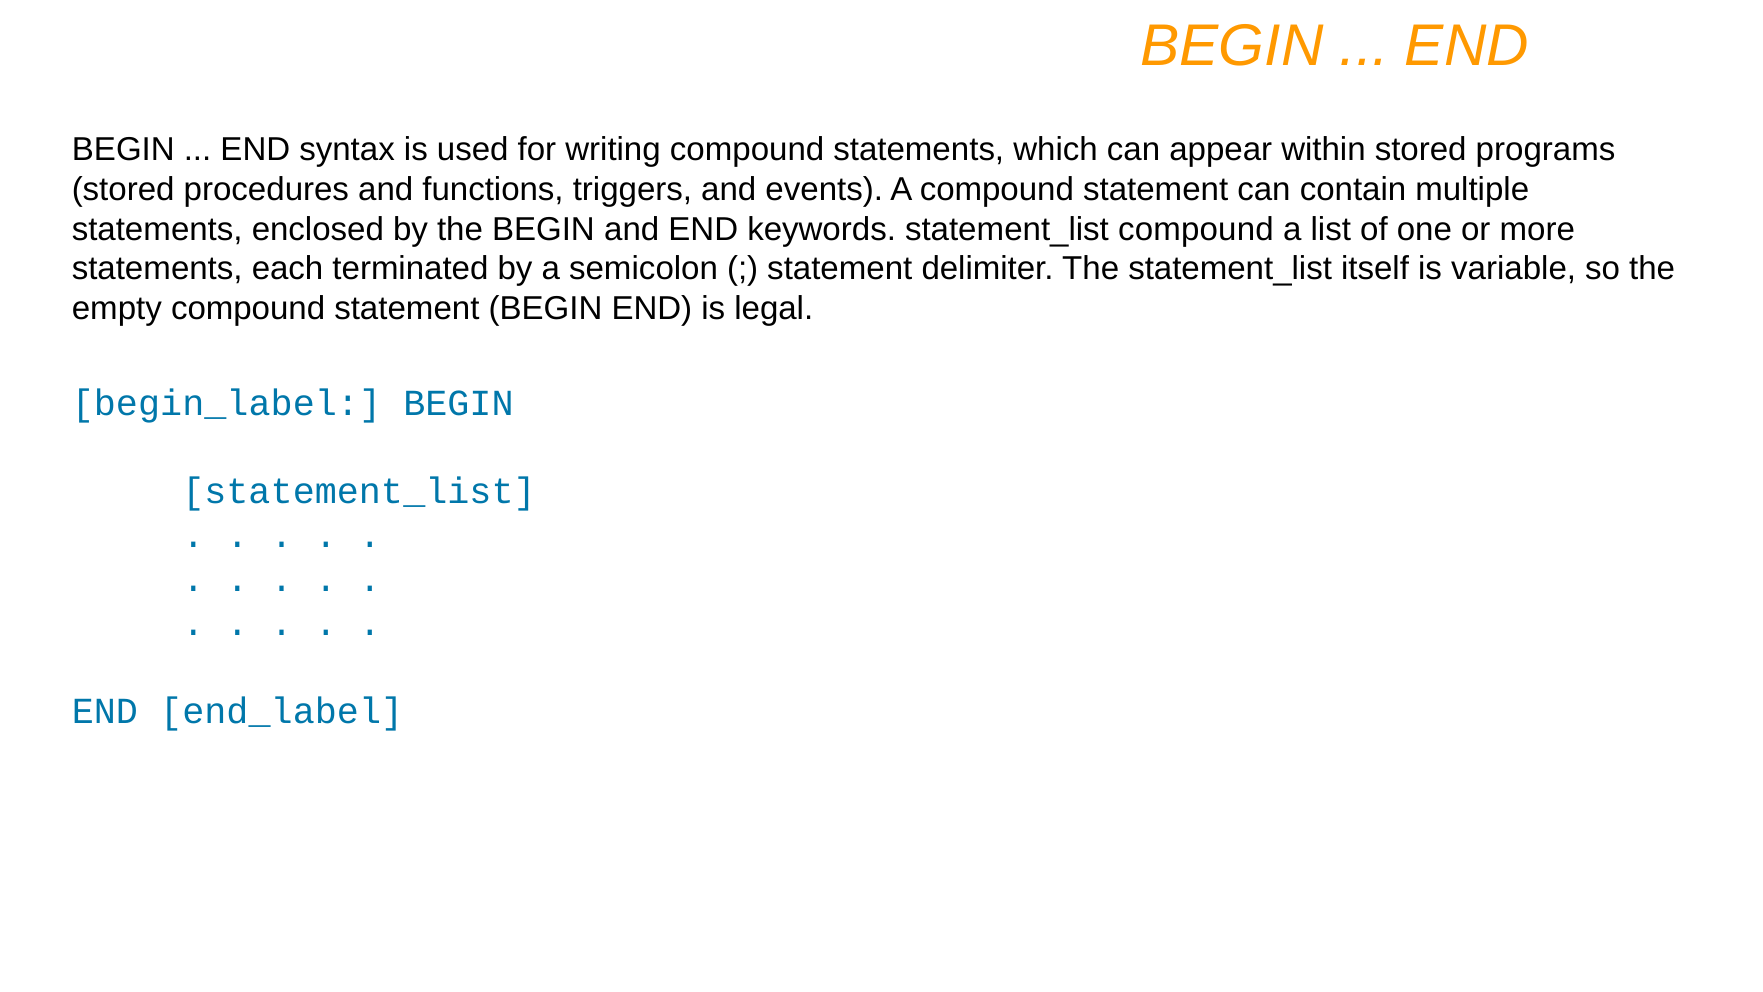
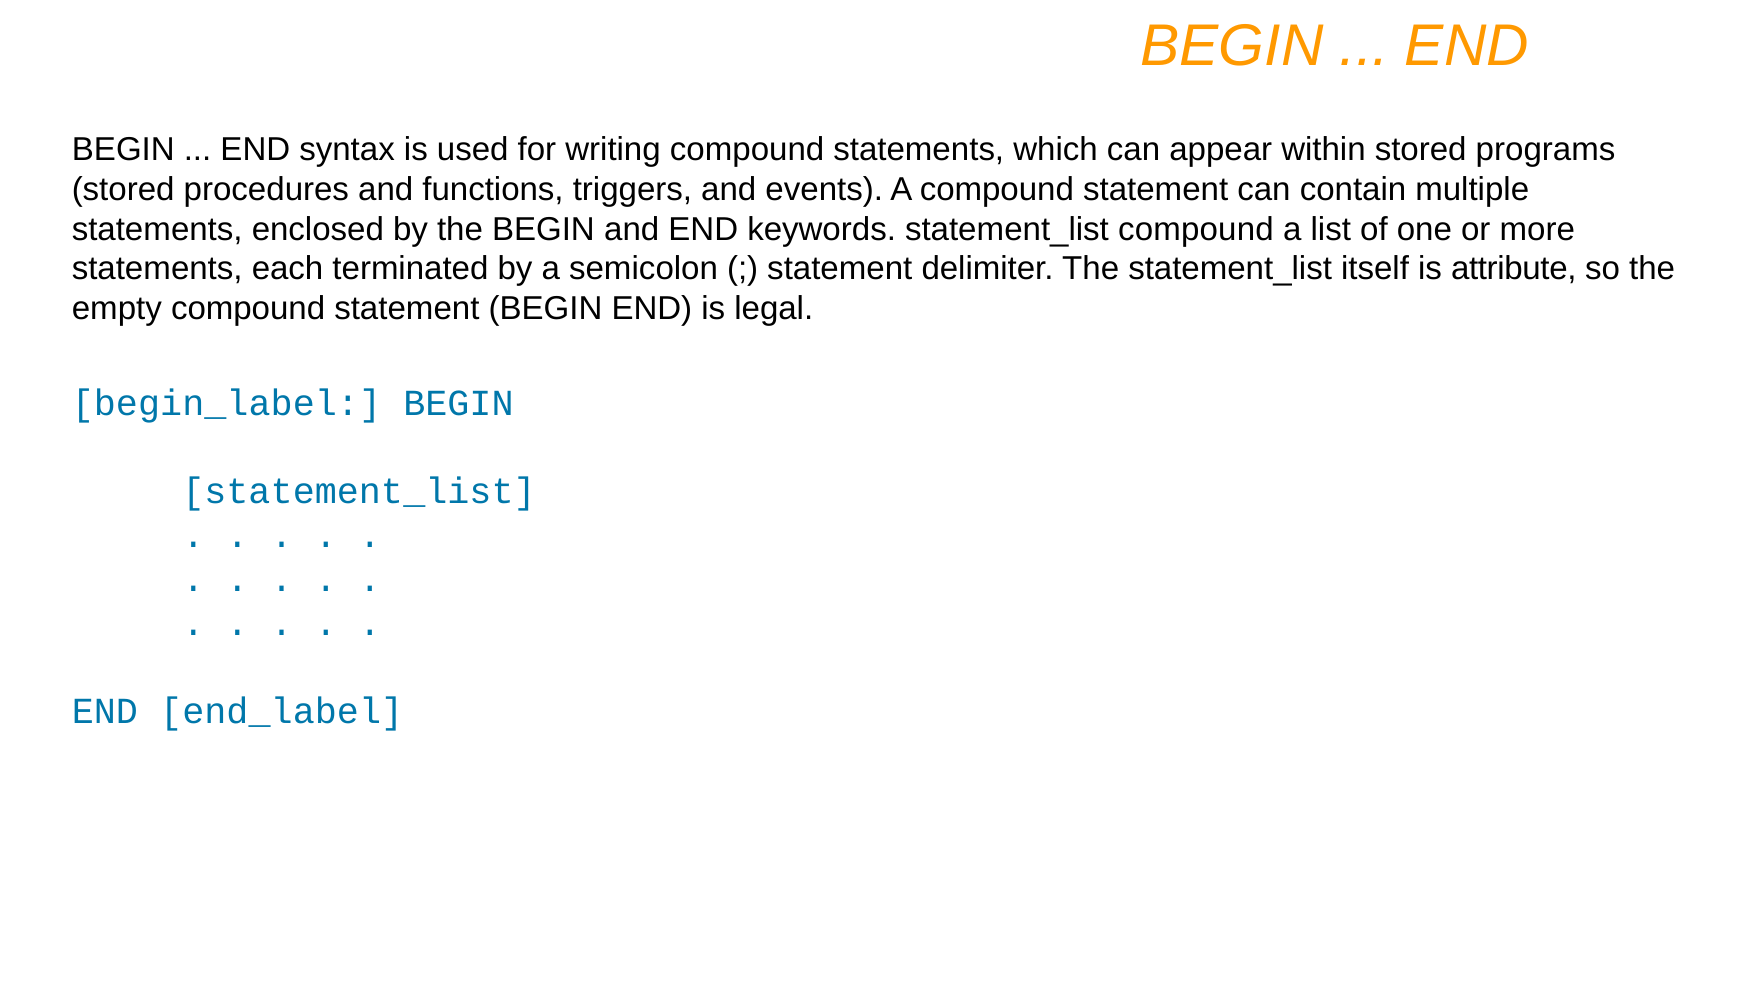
variable: variable -> attribute (1514, 269)
